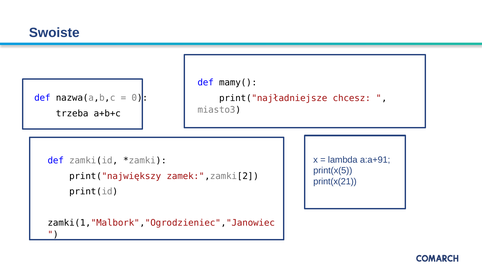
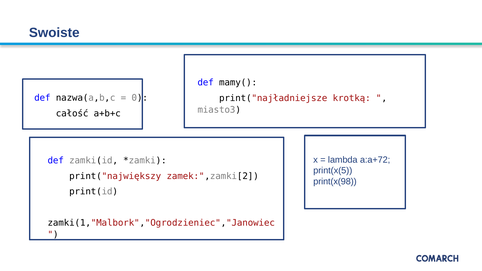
chcesz: chcesz -> krotką (352, 98)
trzeba: trzeba -> całość (72, 114)
a:a+91: a:a+91 -> a:a+72 (375, 160)
print(x(21: print(x(21 -> print(x(98 (335, 181)
